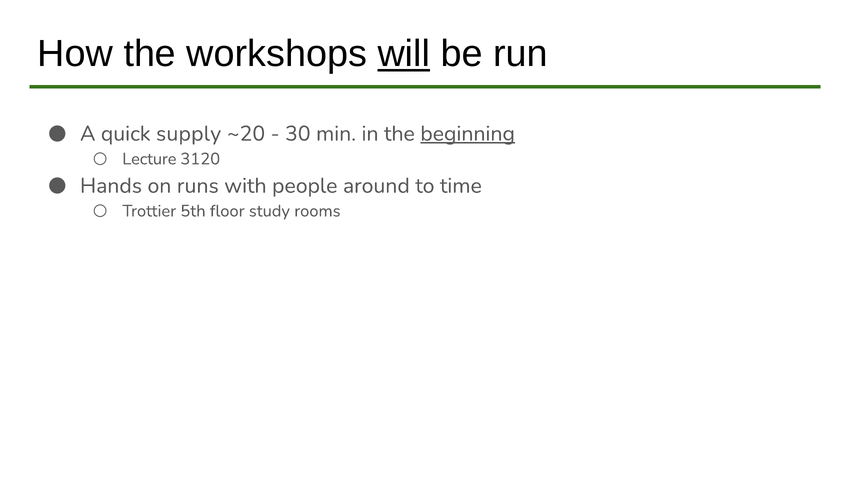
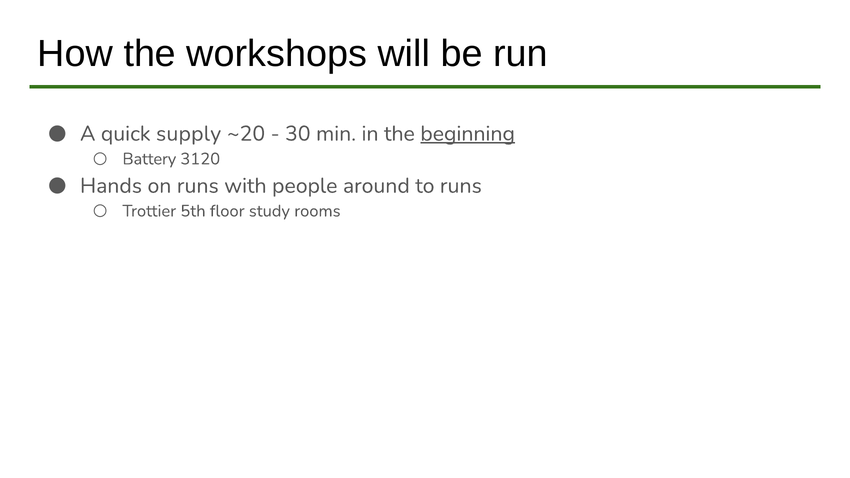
will underline: present -> none (404, 54)
Lecture: Lecture -> Battery (149, 159)
to time: time -> runs (461, 186)
